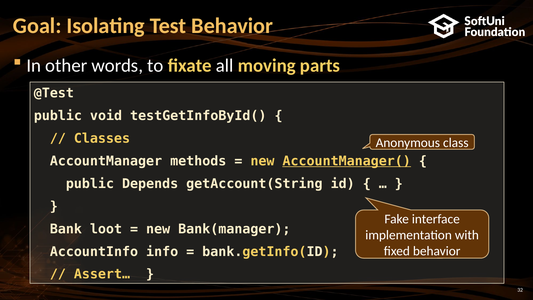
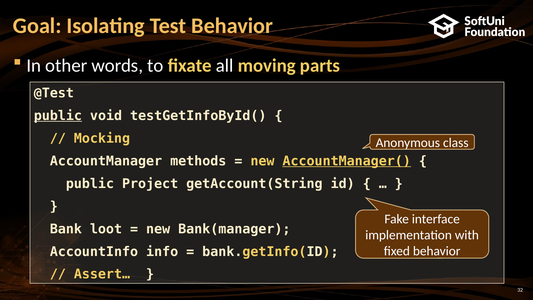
public underline: none -> present (58, 116)
Classes: Classes -> Mocking (102, 138)
Depends: Depends -> Project (150, 184)
